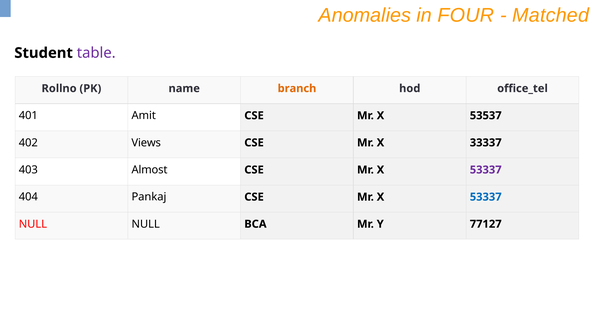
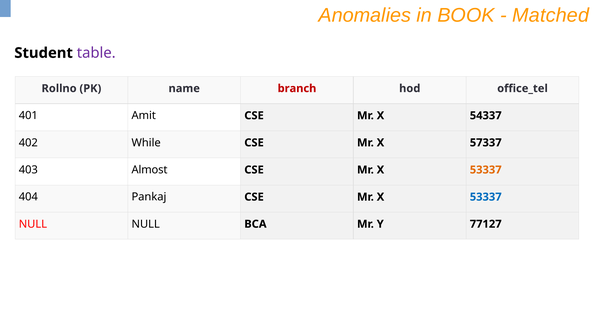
FOUR: FOUR -> BOOK (466, 15)
branch colour: orange -> red (297, 88)
53537: 53537 -> 54337 (486, 116)
Views: Views -> While (146, 143)
33337: 33337 -> 57337 (486, 143)
53337 colour: purple -> orange (486, 170)
